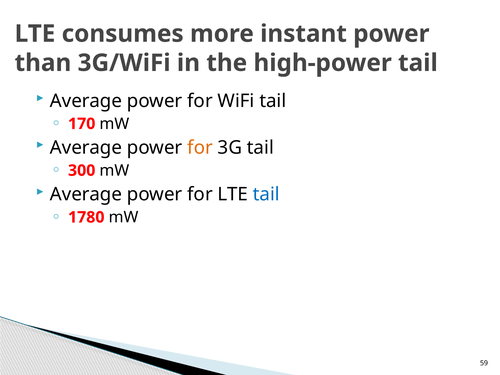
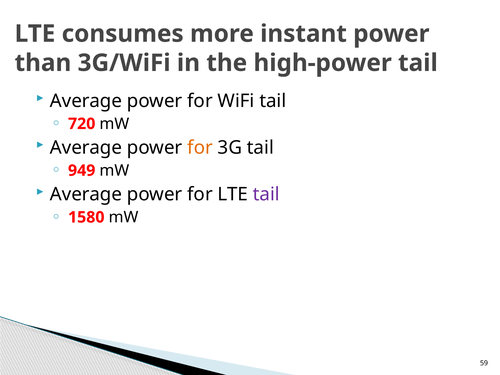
170: 170 -> 720 (82, 124)
300: 300 -> 949 (82, 171)
tail colour: blue -> purple (266, 194)
1780: 1780 -> 1580 (86, 217)
